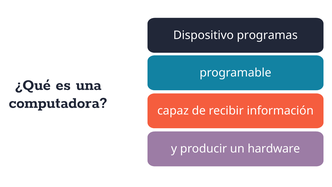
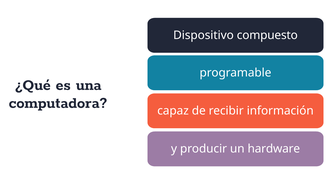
programas: programas -> compuesto (267, 35)
